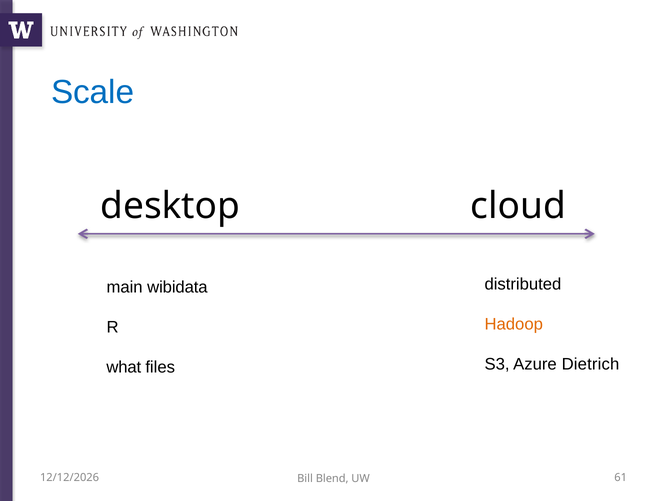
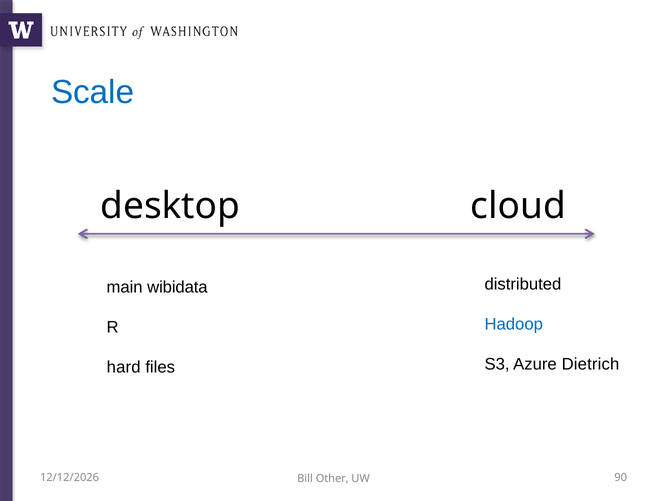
Hadoop colour: orange -> blue (514, 324)
what: what -> hard (124, 367)
61: 61 -> 90 (621, 477)
Blend: Blend -> Other (332, 478)
